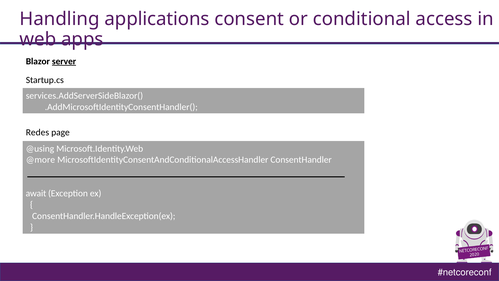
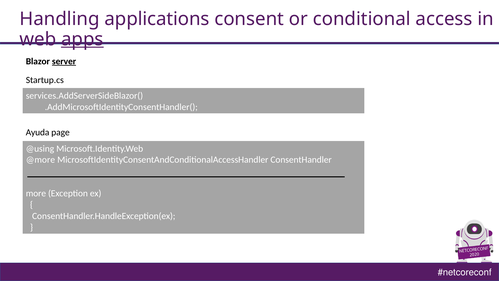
apps underline: none -> present (82, 39)
Redes: Redes -> Ayuda (38, 132)
await: await -> more (36, 193)
